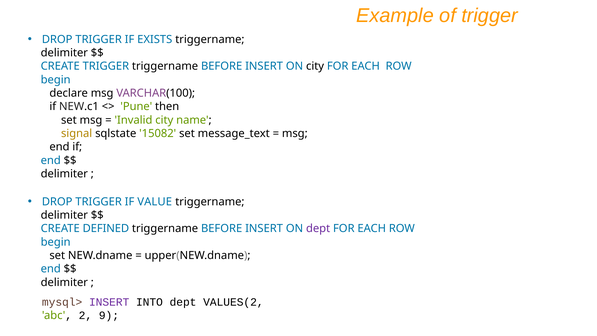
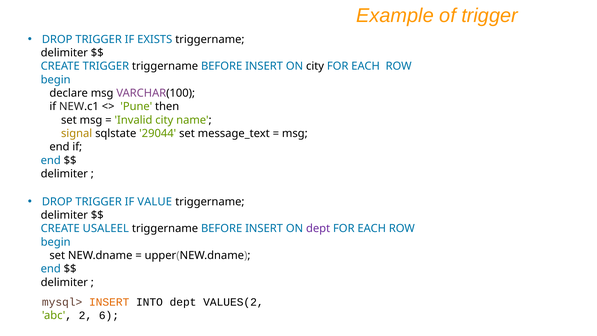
15082: 15082 -> 29044 (158, 133)
DEFINED: DEFINED -> USALEEL (106, 228)
INSERT colour: purple -> orange (109, 302)
9: 9 -> 6 (109, 315)
